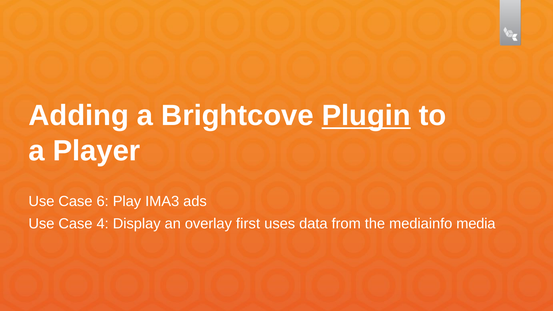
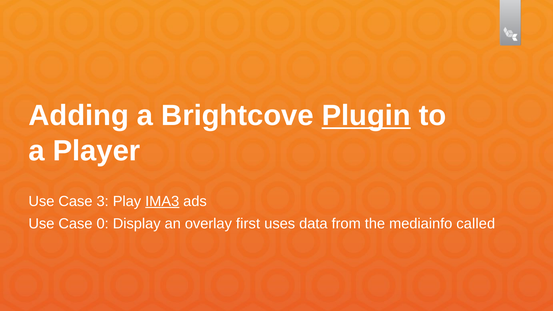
6: 6 -> 3 (103, 201)
IMA3 underline: none -> present (162, 201)
4: 4 -> 0 (103, 224)
media: media -> called (476, 224)
